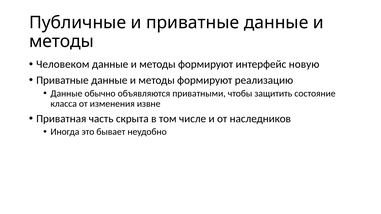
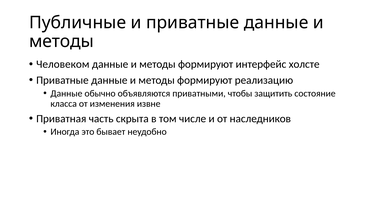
новую: новую -> холсте (304, 64)
